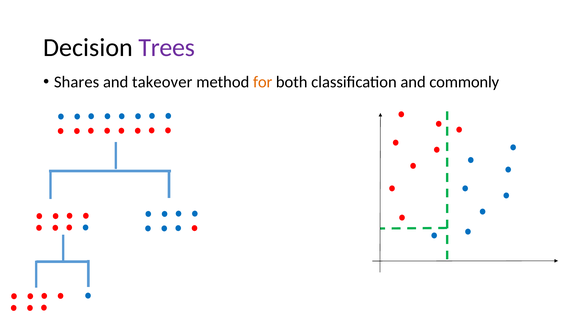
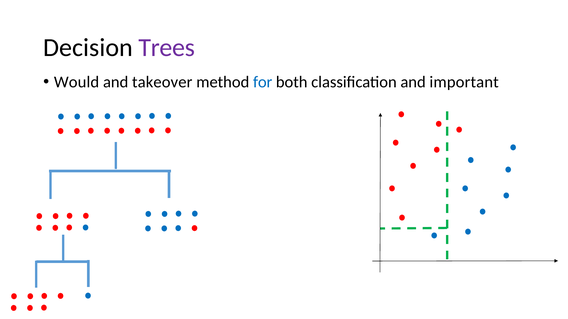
Shares: Shares -> Would (77, 82)
for colour: orange -> blue (263, 82)
commonly: commonly -> important (464, 82)
